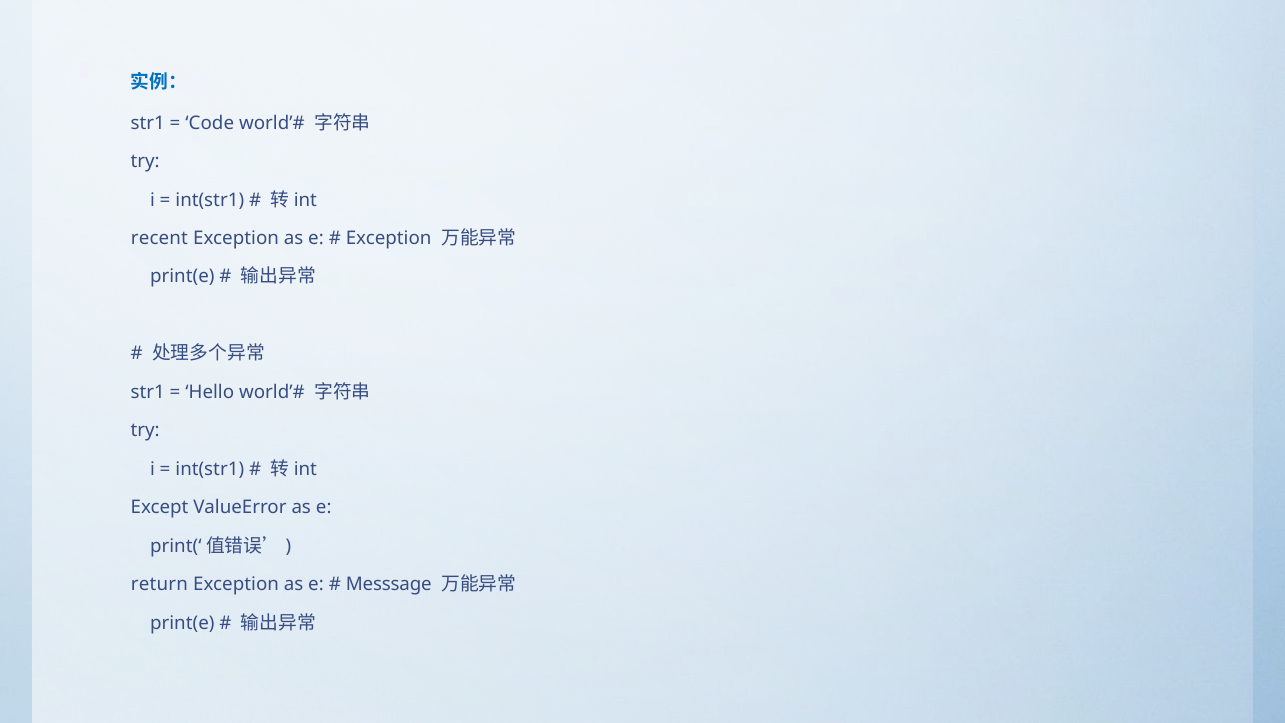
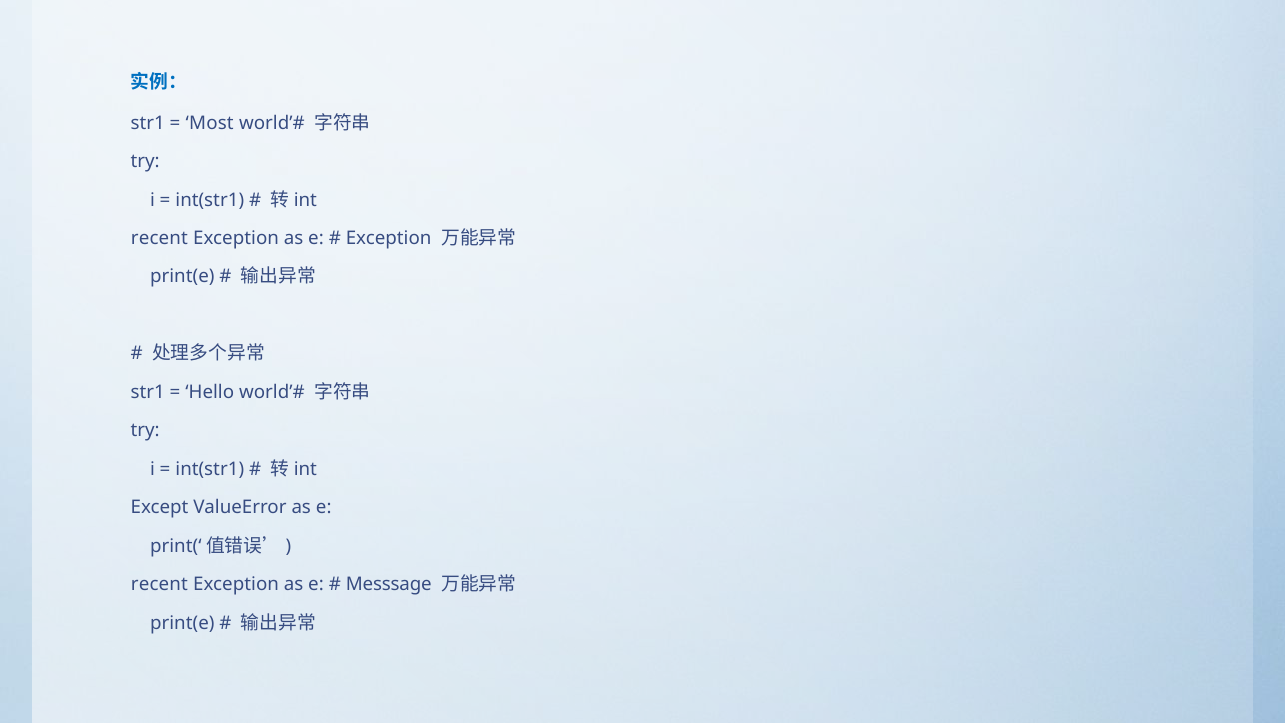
Code: Code -> Most (210, 123)
return: return -> recent (159, 585)
